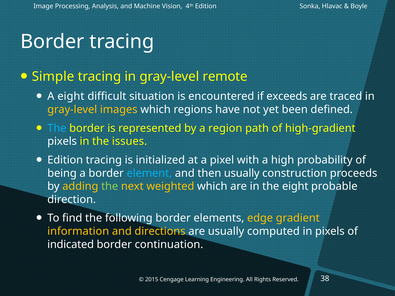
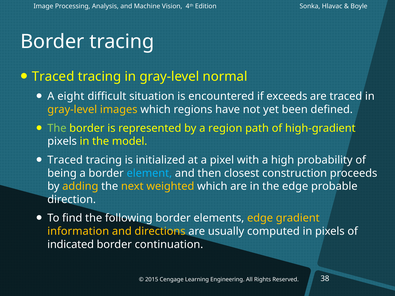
Simple: Simple -> Traced (53, 77)
remote: remote -> normal (225, 77)
The colour: light blue -> light green (57, 128)
issues: issues -> model (130, 141)
Edition: Edition -> Traced (65, 160)
then usually: usually -> closest (242, 173)
the colour: light green -> white (110, 186)
the eight: eight -> edge (295, 186)
